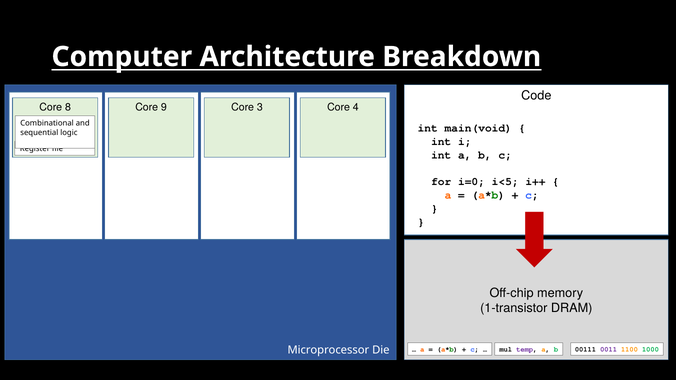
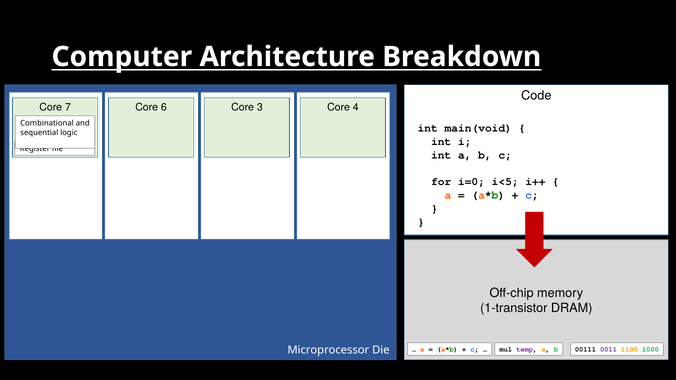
8: 8 -> 7 (68, 107)
9: 9 -> 6 (164, 107)
